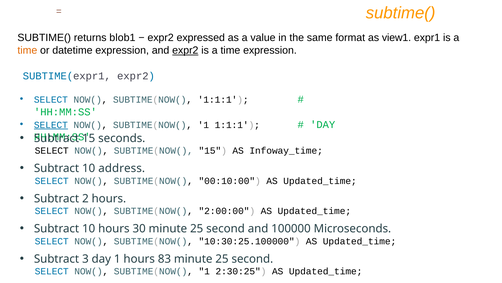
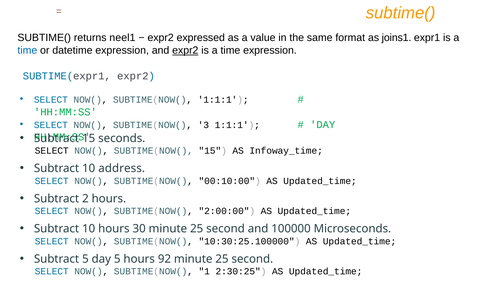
blob1: blob1 -> neel1 (122, 38)
view1: view1 -> joins1 (397, 38)
time colour: orange -> blue (27, 50)
SELECT underline: present -> none (51, 125)
1: 1 -> 3 (203, 125)
Subtract 3: 3 -> 5 (85, 258)
day 1: 1 -> 5 (117, 258)
83: 83 -> 92 (164, 258)
